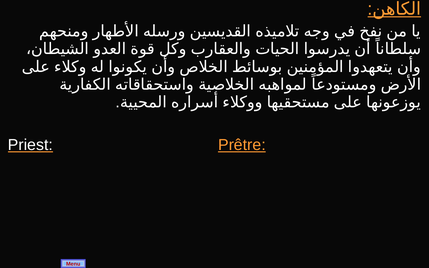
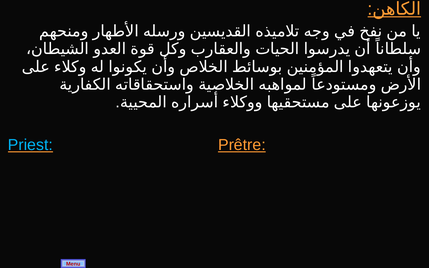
Priest colour: white -> light blue (30, 145)
